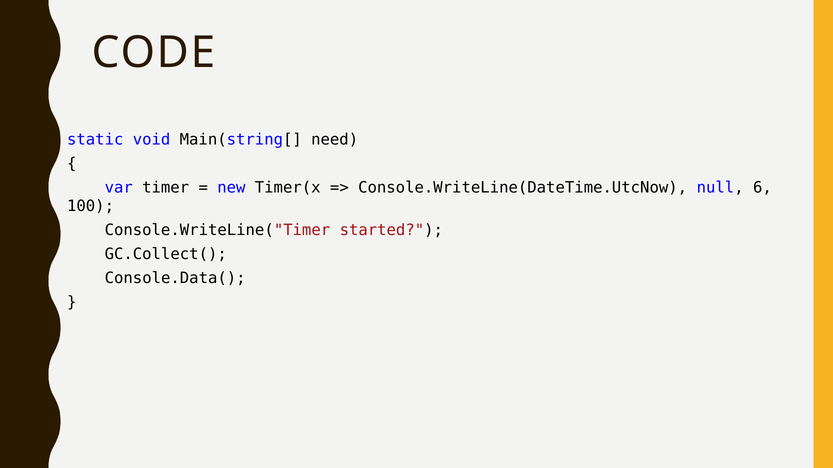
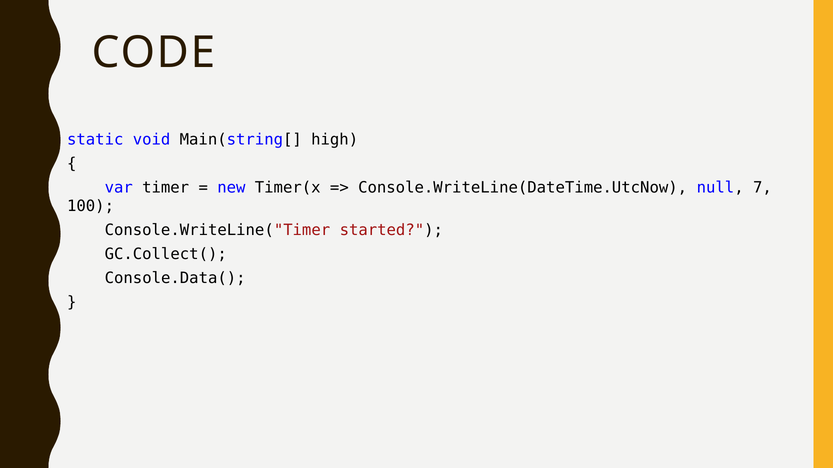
need: need -> high (335, 140)
6: 6 -> 7 (762, 188)
